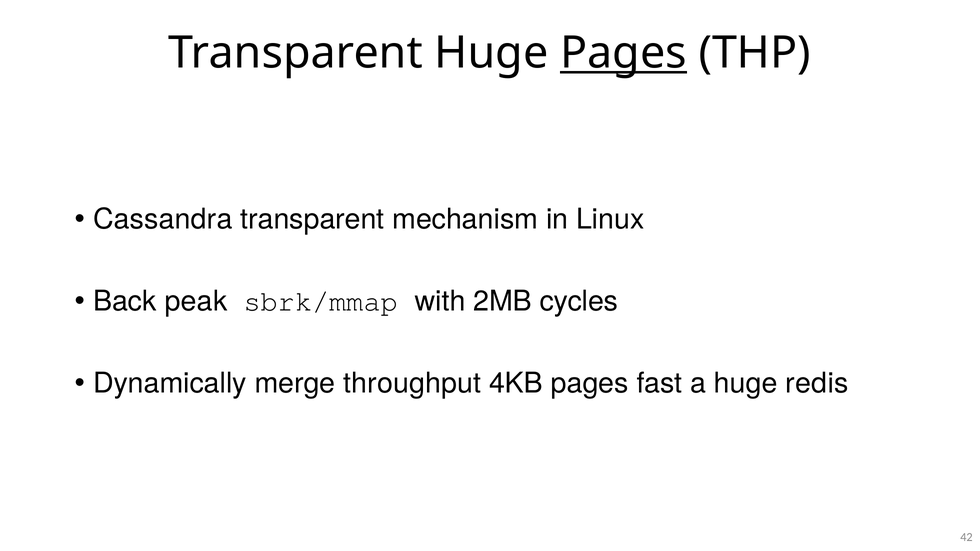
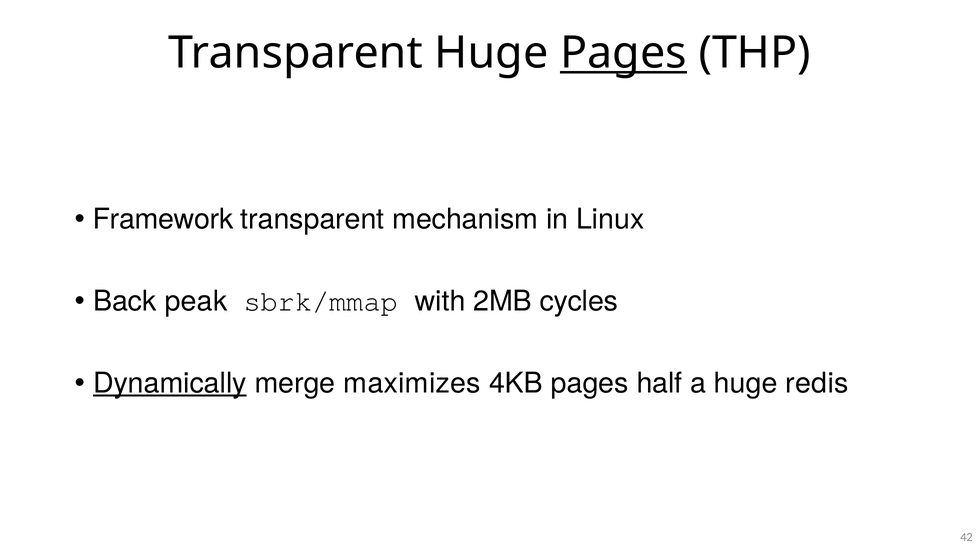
Cassandra: Cassandra -> Framework (163, 219)
Dynamically underline: none -> present (170, 383)
throughput: throughput -> maximizes (412, 383)
fast: fast -> half (659, 383)
